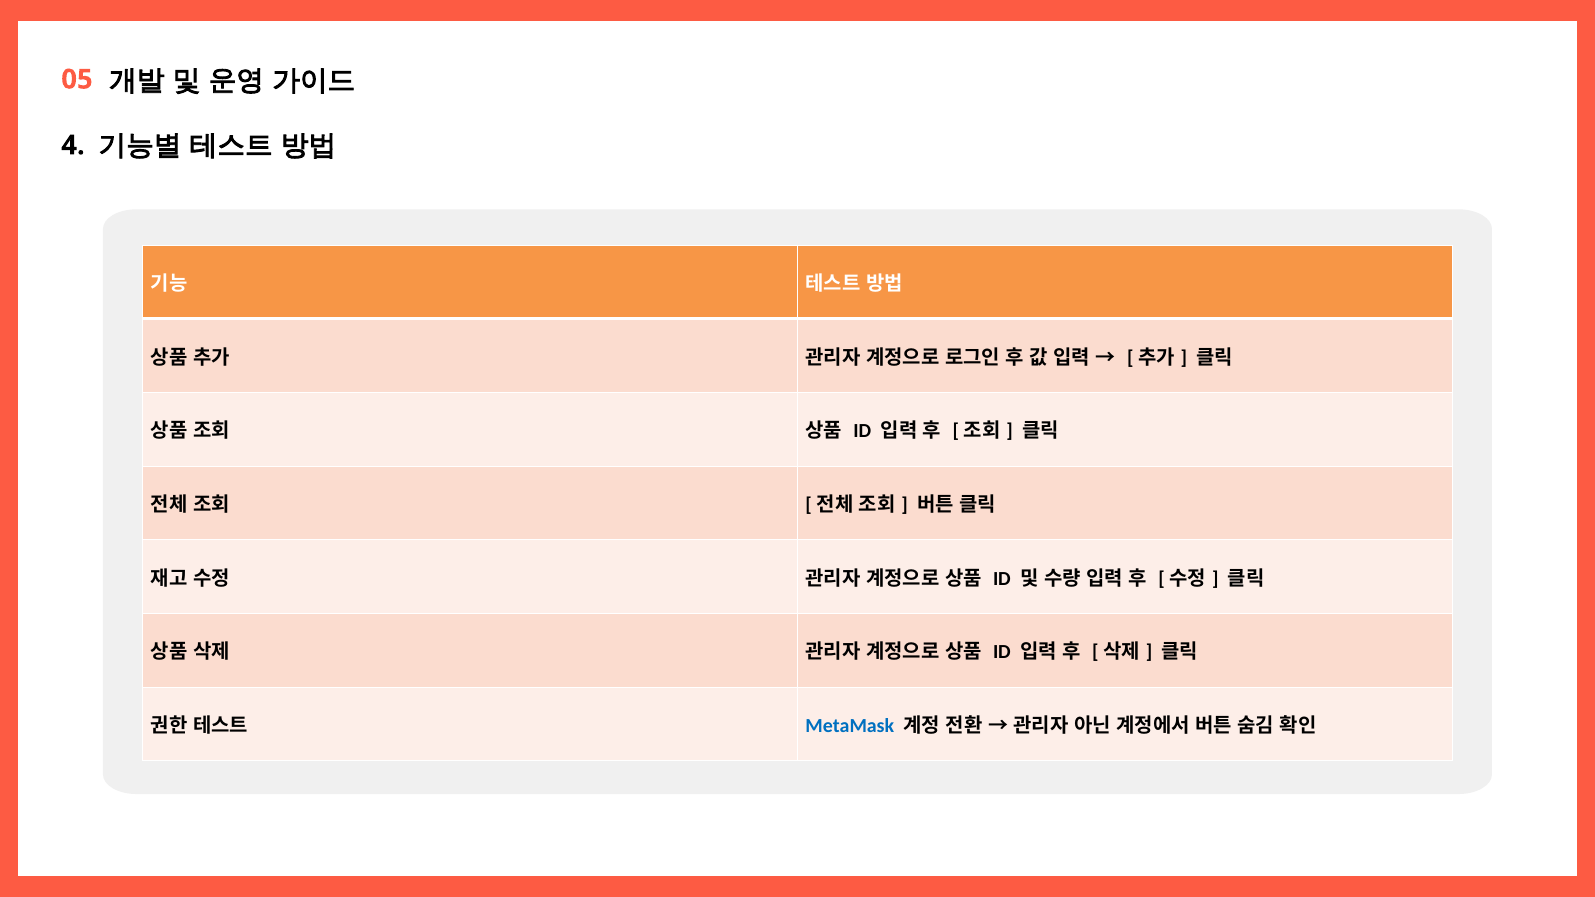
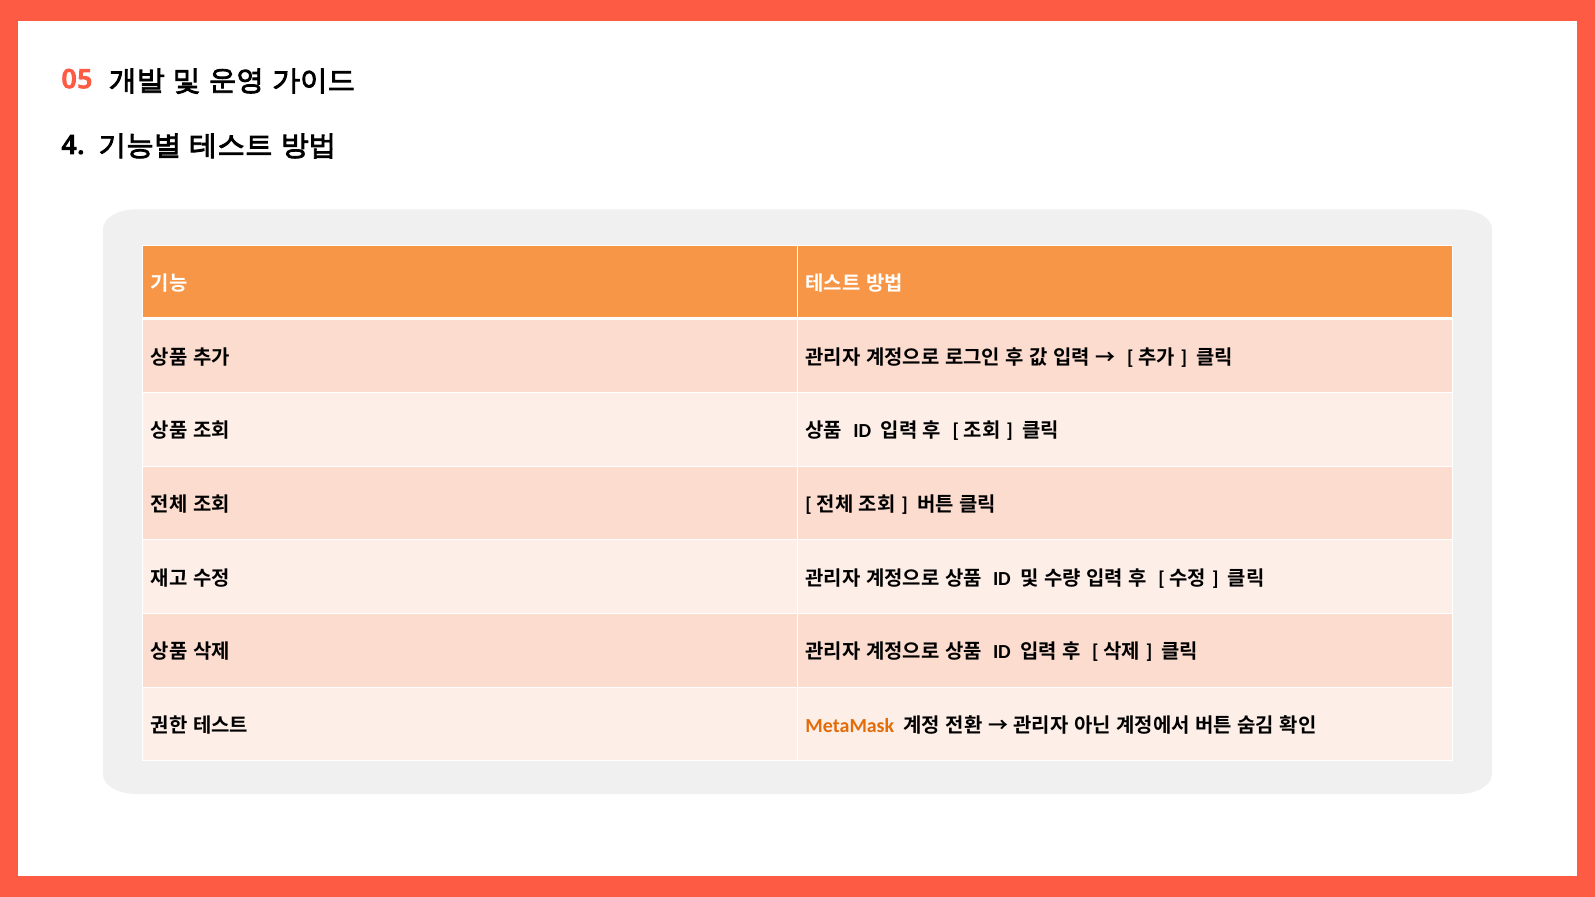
MetaMask colour: blue -> orange (850, 726)
